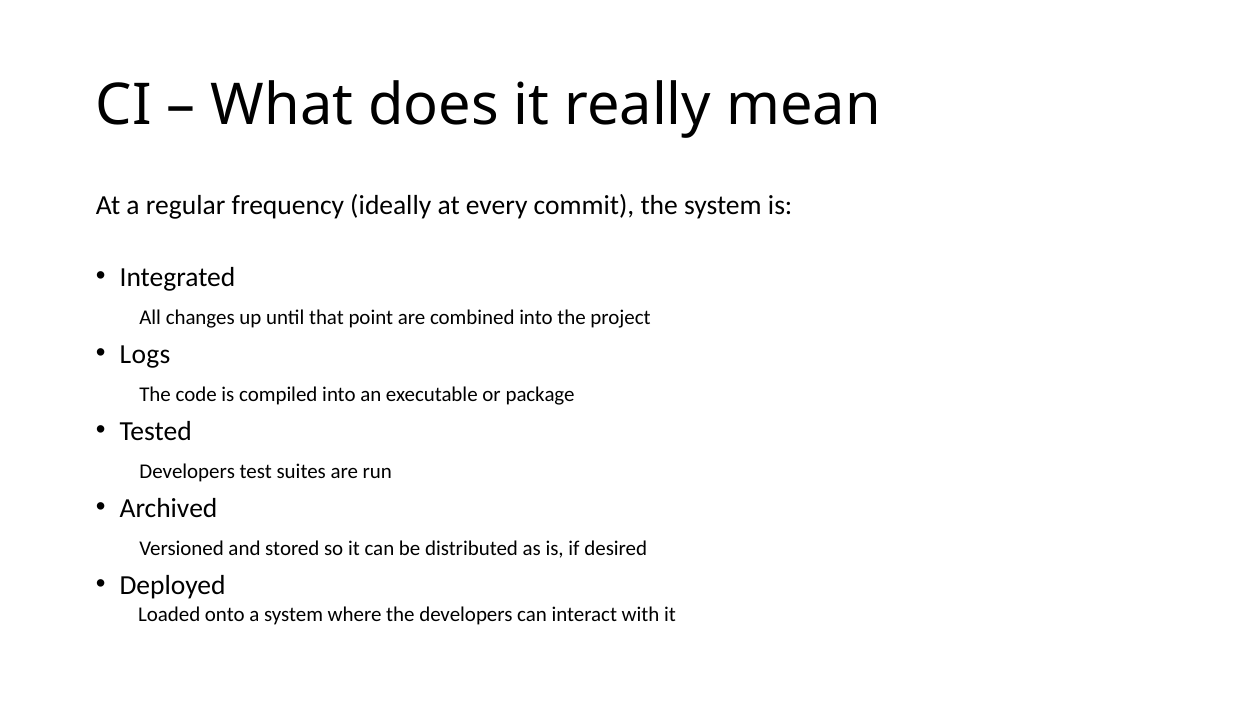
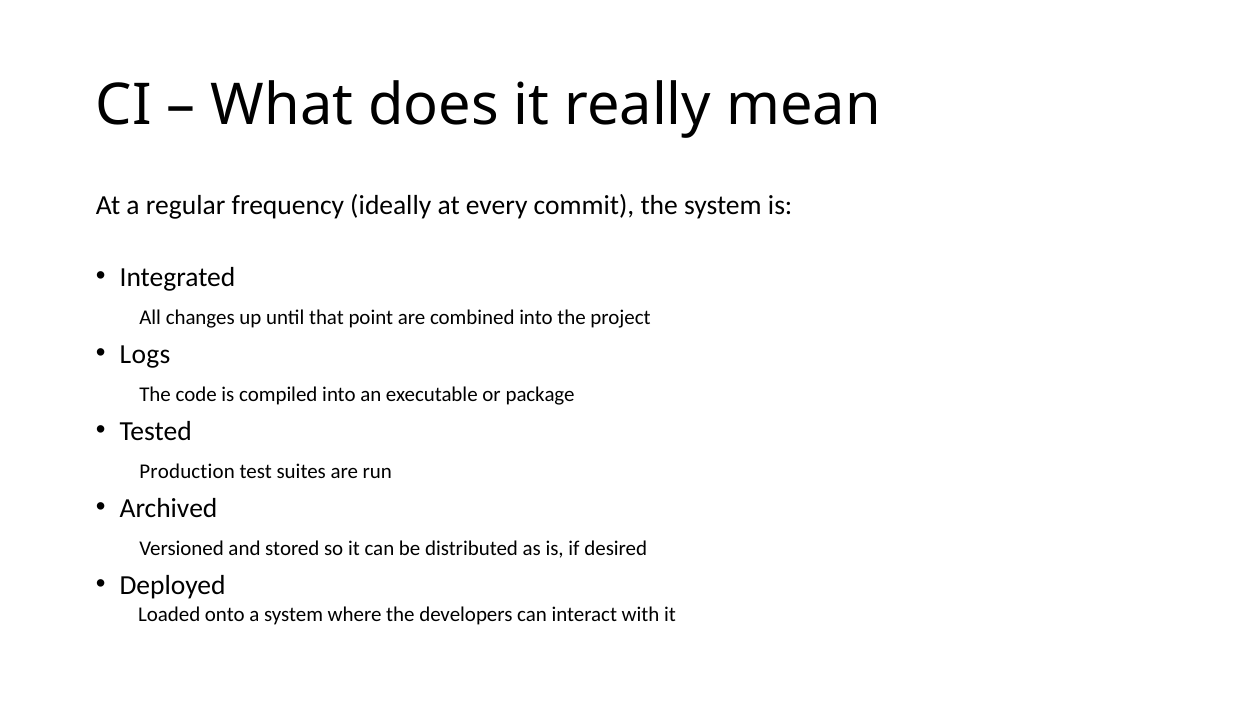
Developers: Developers -> Production (187, 472)
